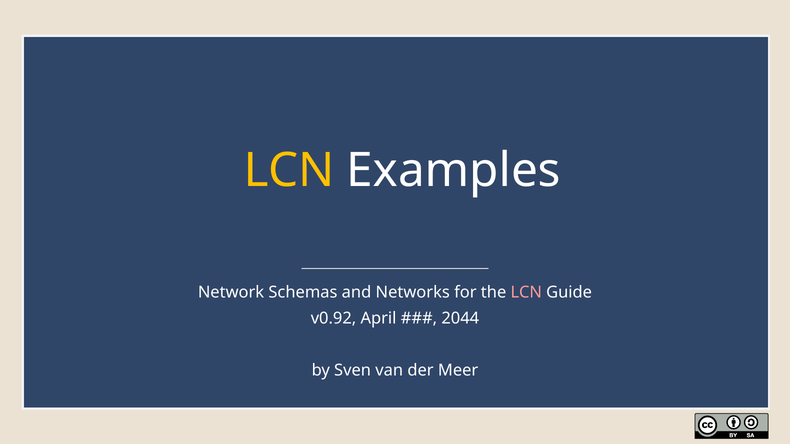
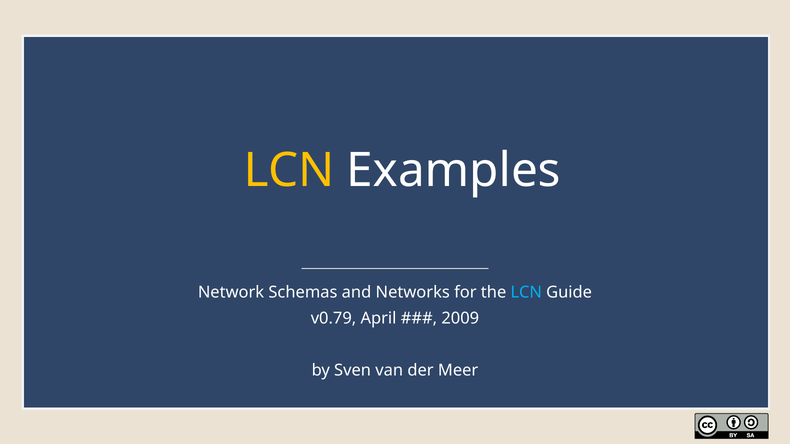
LCN colour: pink -> light blue (526, 293)
v0.92: v0.92 -> v0.79 (333, 319)
2044: 2044 -> 2009 (460, 319)
